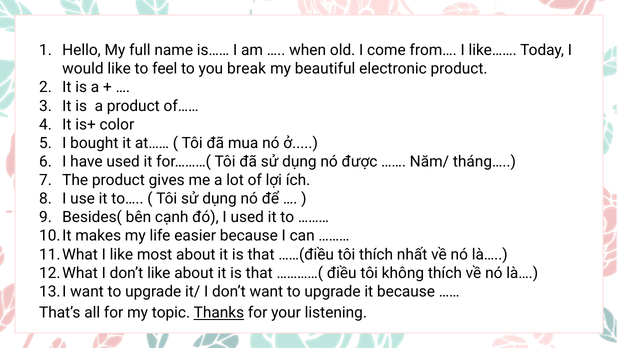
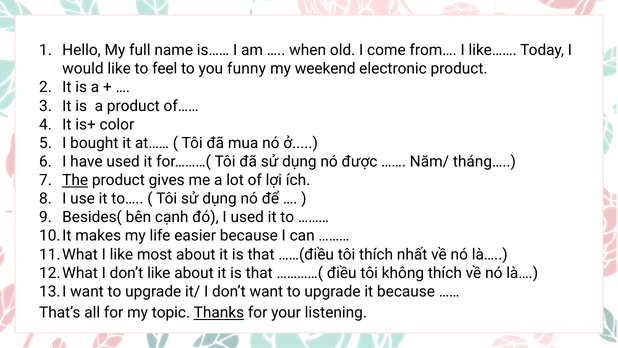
break: break -> funny (247, 69)
beautiful: beautiful -> weekend (325, 69)
The underline: none -> present (75, 180)
